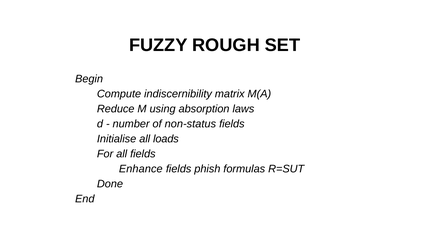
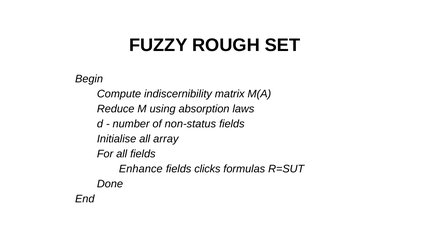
loads: loads -> array (166, 139)
phish: phish -> clicks (207, 169)
